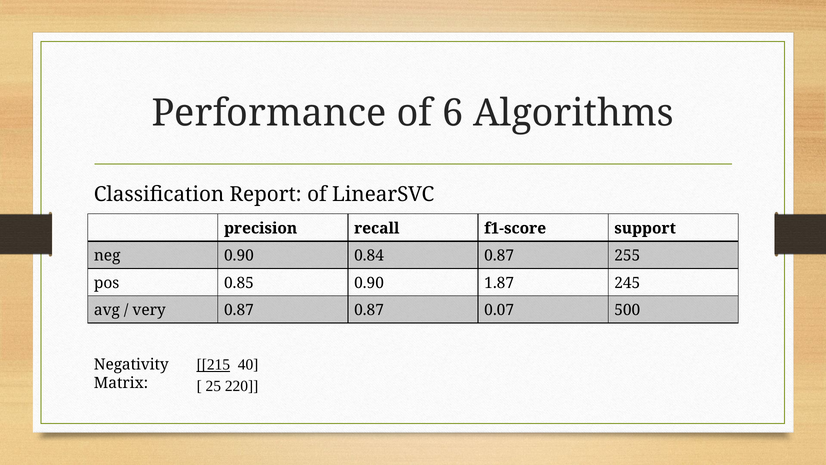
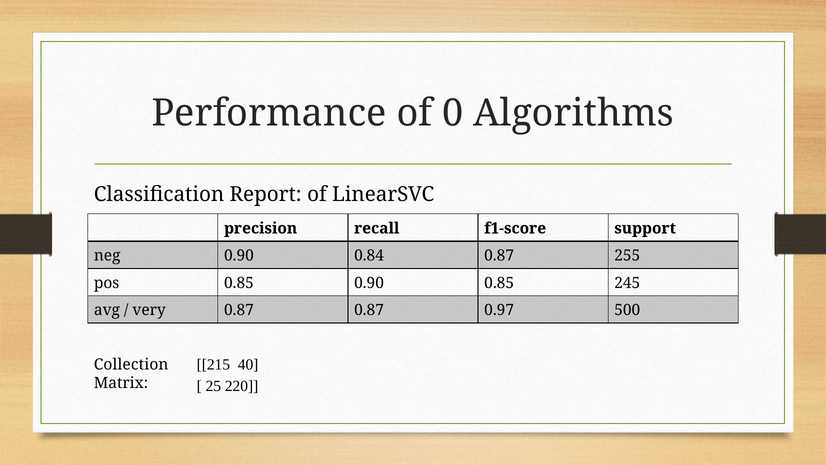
6: 6 -> 0 (453, 113)
0.90 1.87: 1.87 -> 0.85 (499, 283)
0.07: 0.07 -> 0.97 (499, 310)
215 underline: present -> none (213, 364)
Negativity: Negativity -> Collection (131, 364)
